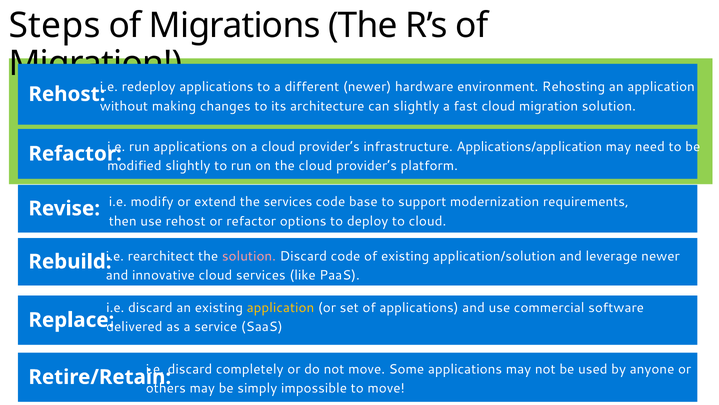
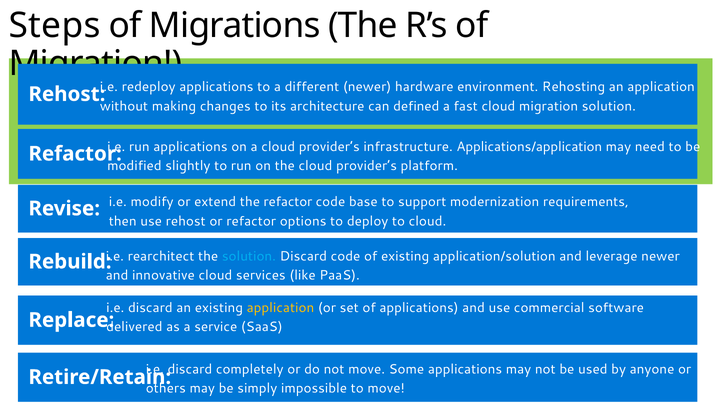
can slightly: slightly -> defined (416, 106)
the services: services -> refactor (288, 202)
solution colour: pink -> light blue (249, 256)
